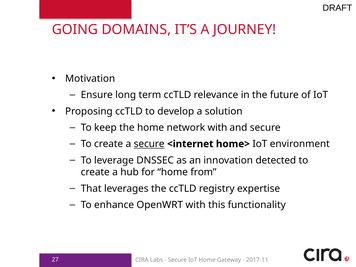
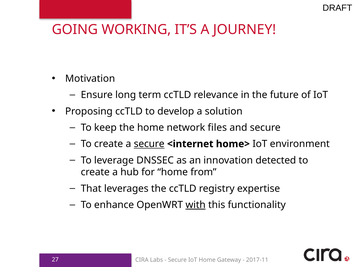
DOMAINS: DOMAINS -> WORKING (136, 30)
network with: with -> files (217, 128)
with underline: none -> present (196, 205)
